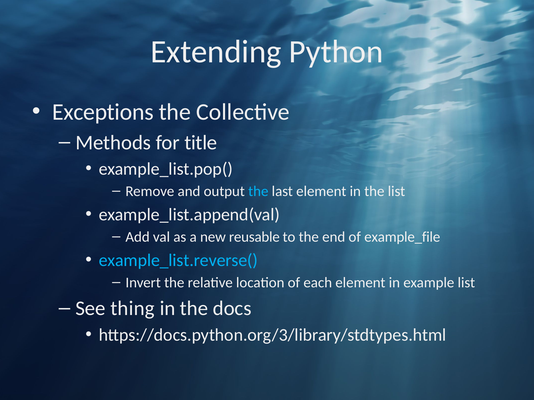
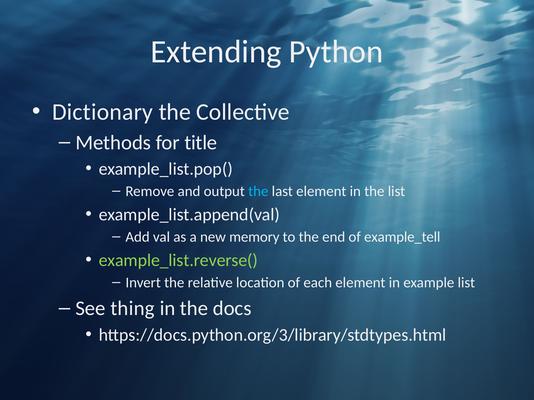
Exceptions: Exceptions -> Dictionary (103, 112)
reusable: reusable -> memory (254, 237)
example_file: example_file -> example_tell (402, 237)
example_list.reverse( colour: light blue -> light green (178, 261)
